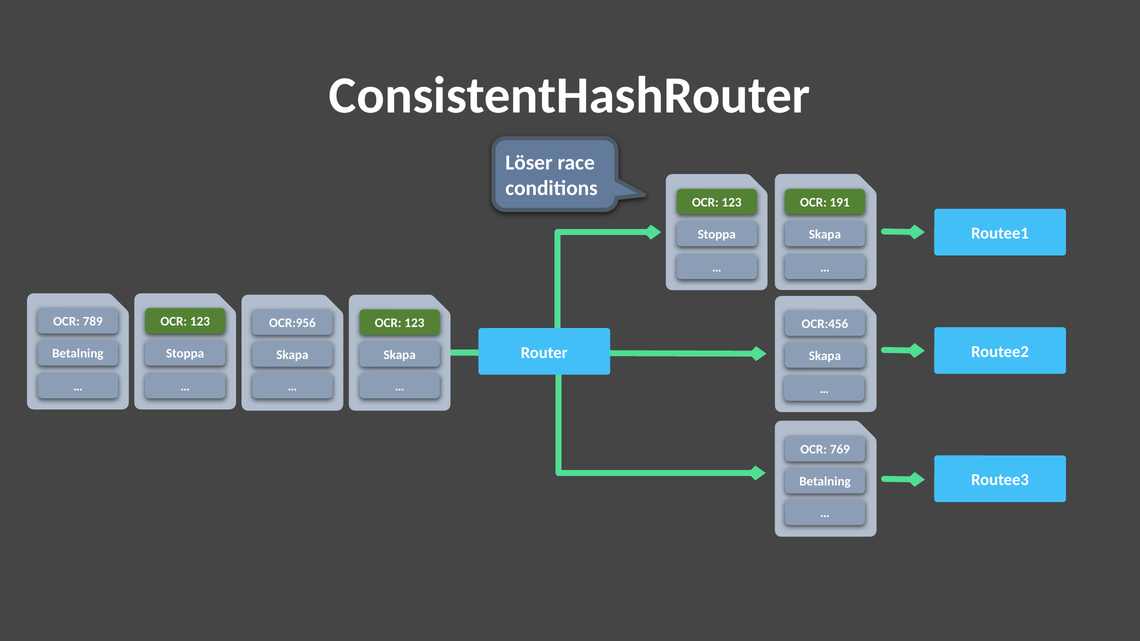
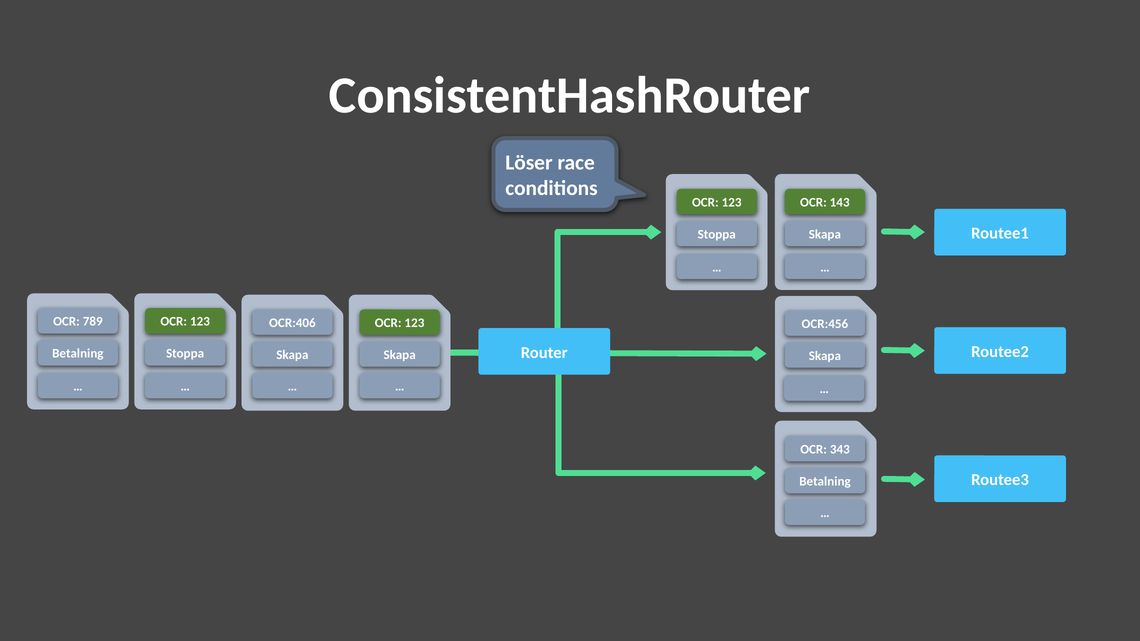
191: 191 -> 143 (840, 203)
OCR:956: OCR:956 -> OCR:406 (292, 323)
769: 769 -> 343 (840, 450)
